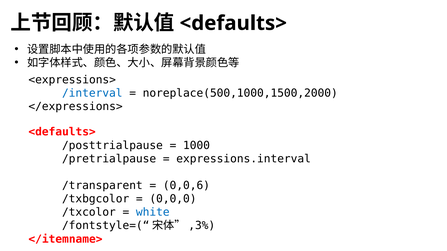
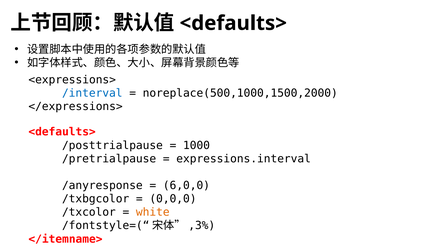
/transparent: /transparent -> /anyresponse (102, 186)
0,0,6: 0,0,6 -> 6,0,0 (186, 186)
white colour: blue -> orange (153, 213)
